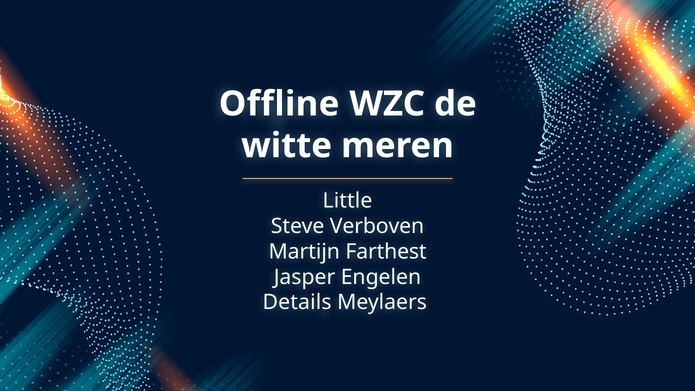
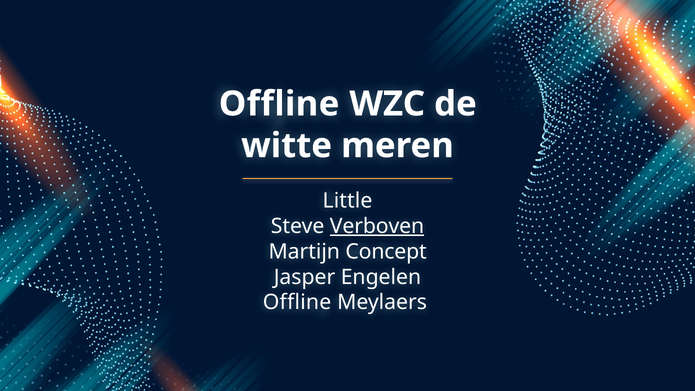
Verboven underline: none -> present (377, 226)
Farthest: Farthest -> Concept (386, 251)
Details: Details -> Offline (297, 302)
